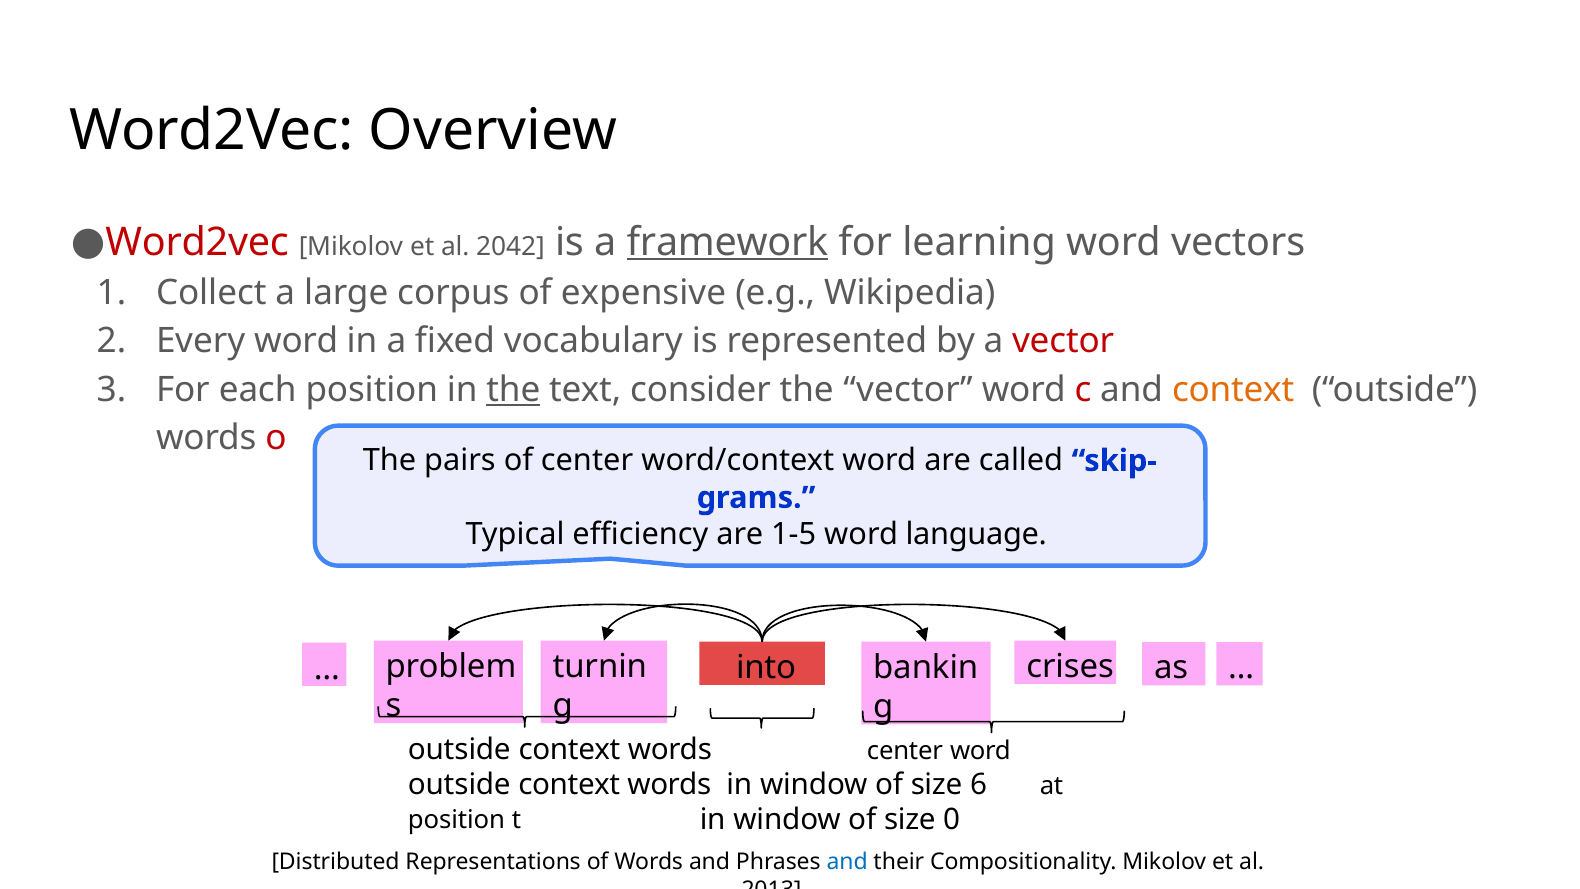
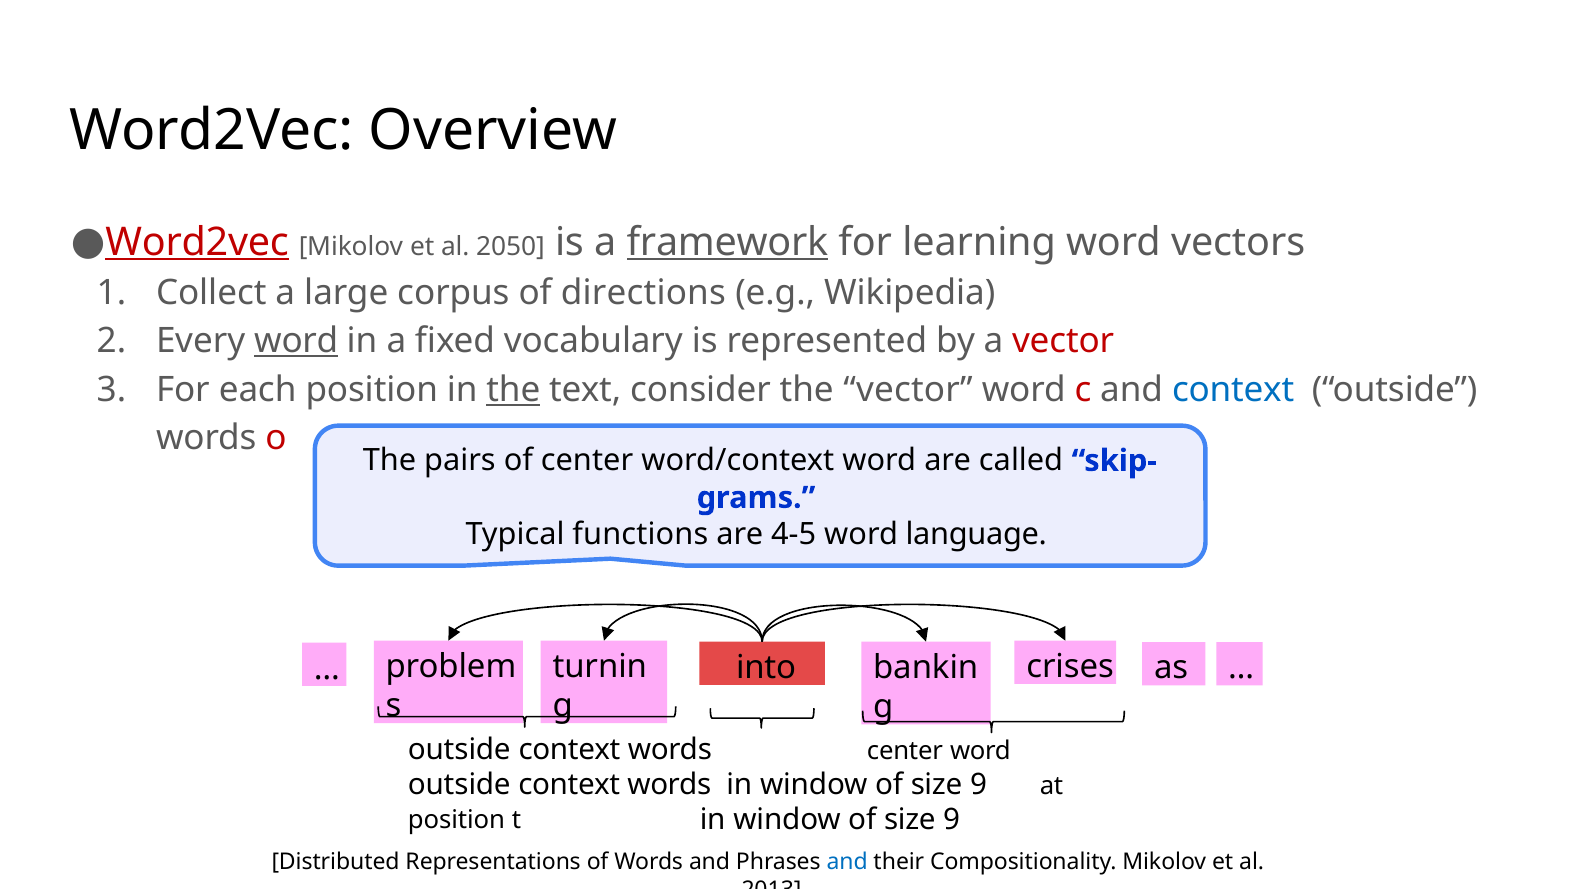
Word2vec underline: none -> present (197, 242)
2042: 2042 -> 2050 (510, 246)
expensive: expensive -> directions (643, 293)
word underline: none -> present (296, 341)
context colour: orange -> blue (1233, 389)
efficiency: efficiency -> functions (640, 534)
1-5: 1-5 -> 4-5 (794, 534)
6: 6 -> 9 (979, 785)
0: 0 -> 9 (952, 819)
